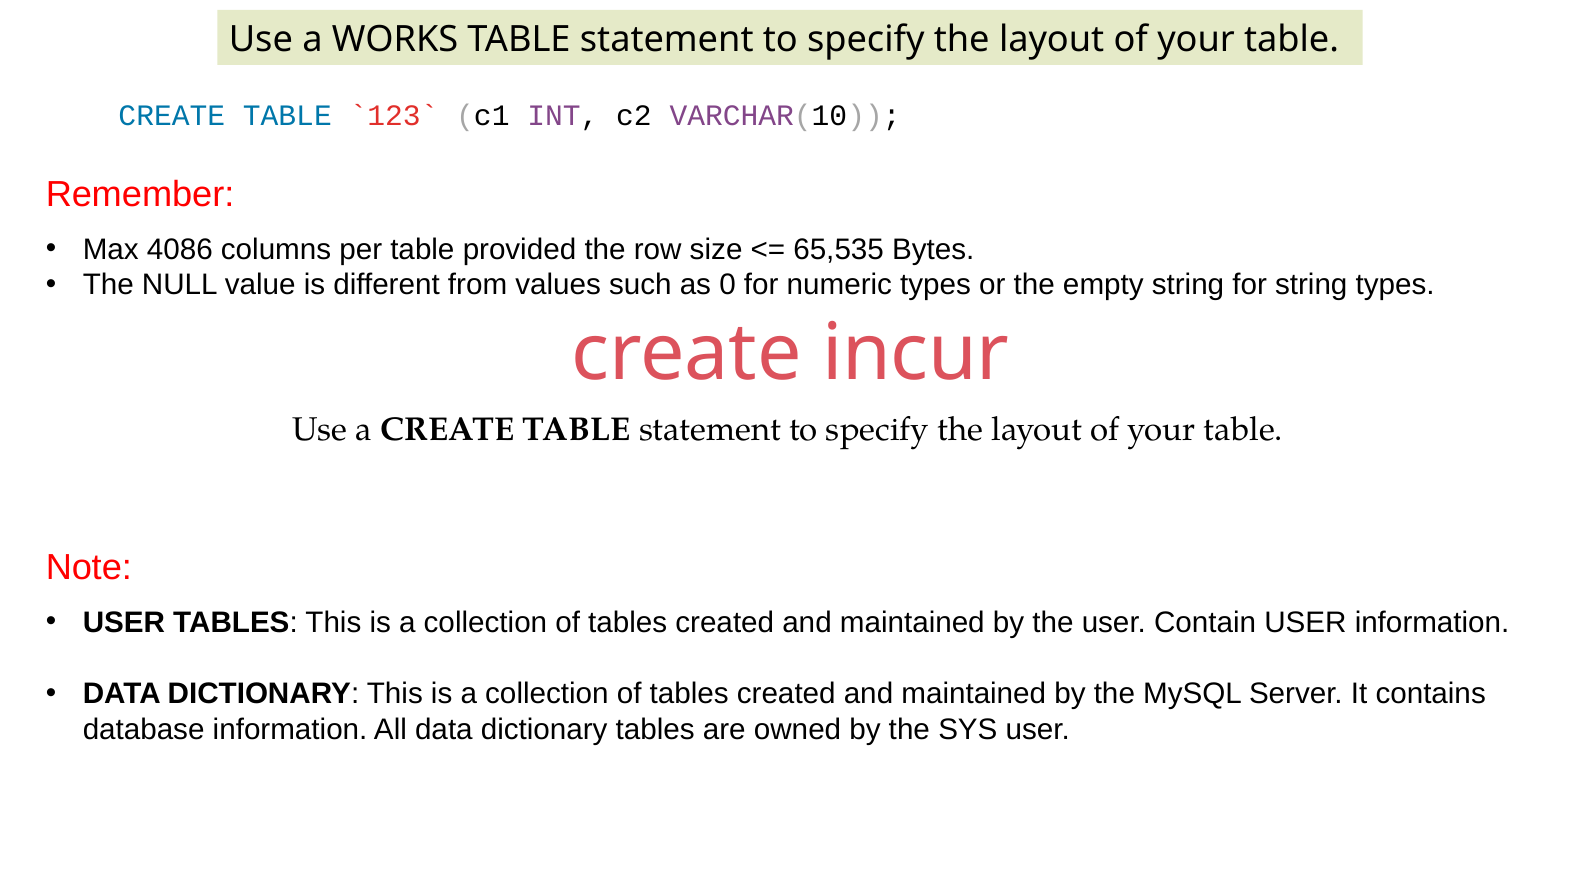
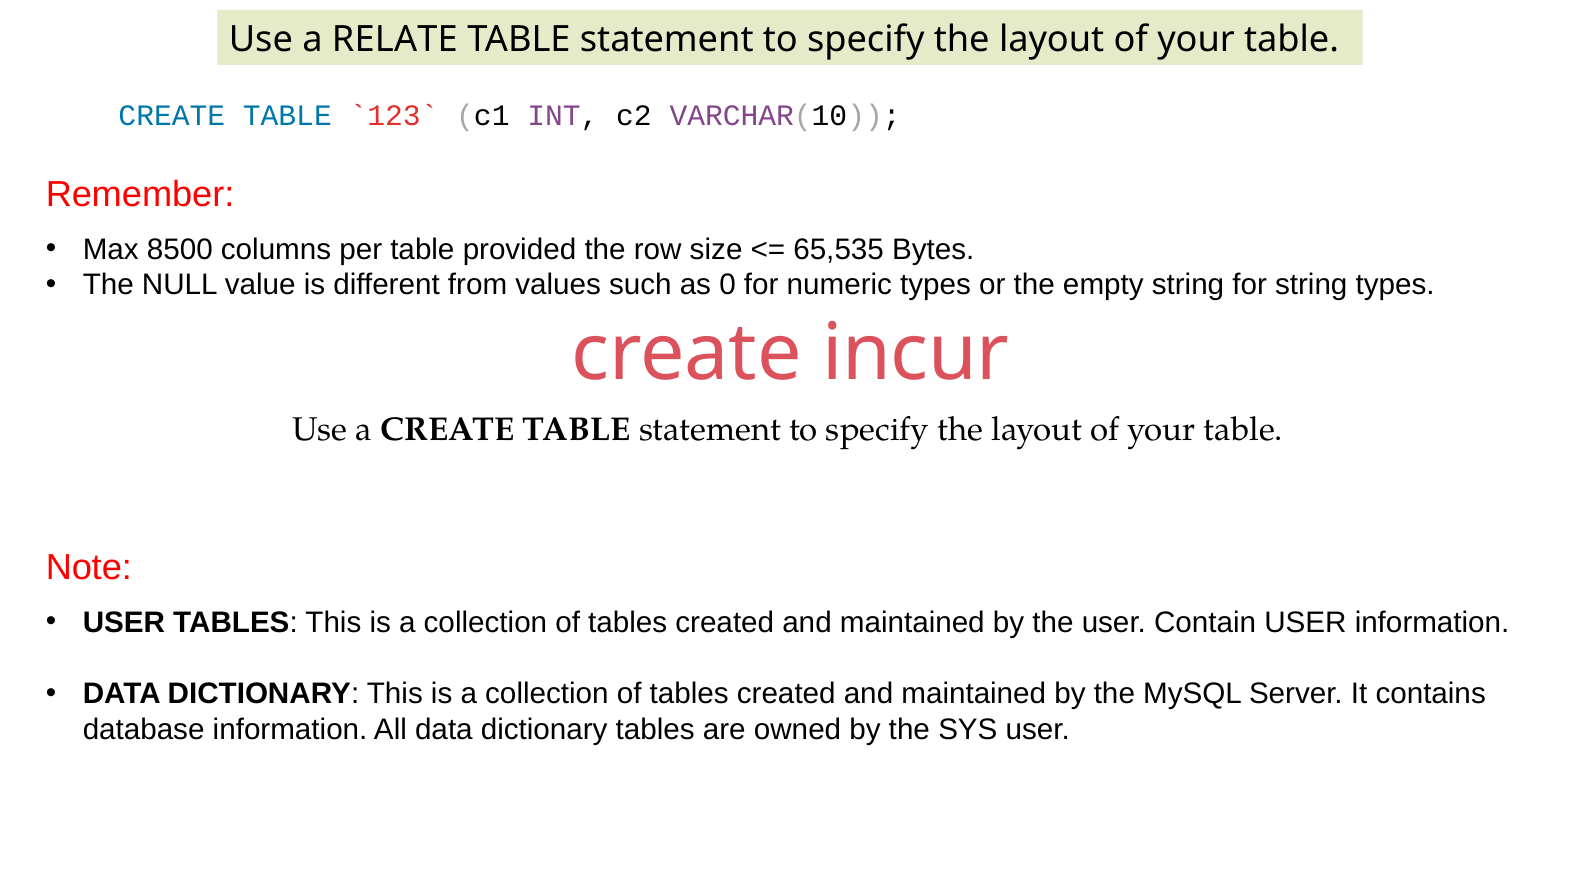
WORKS: WORKS -> RELATE (395, 40)
4086: 4086 -> 8500 (180, 249)
